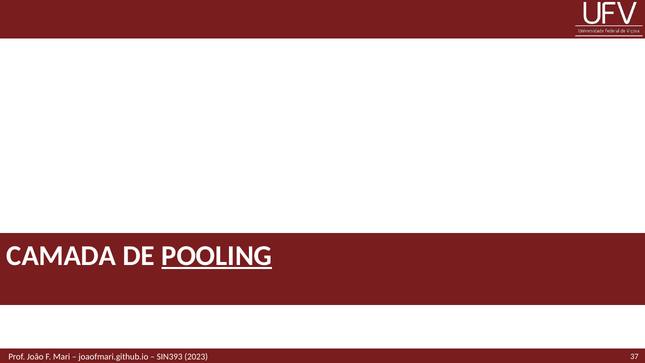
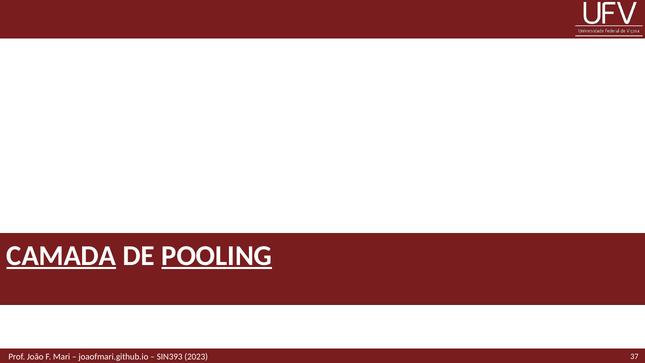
CAMADA underline: none -> present (61, 256)
